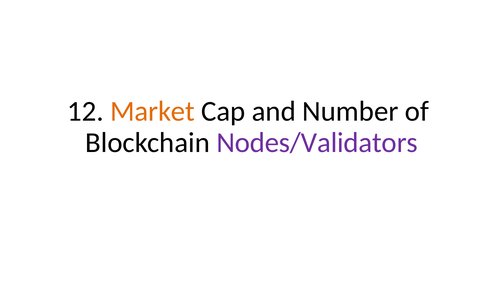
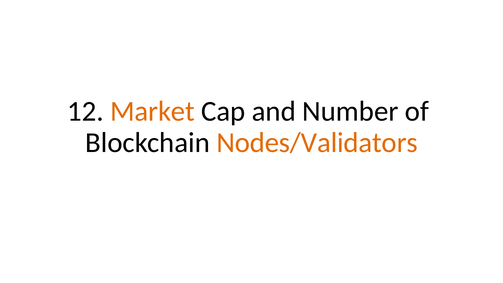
Nodes/Validators colour: purple -> orange (317, 143)
